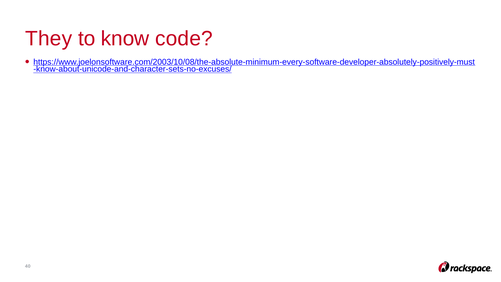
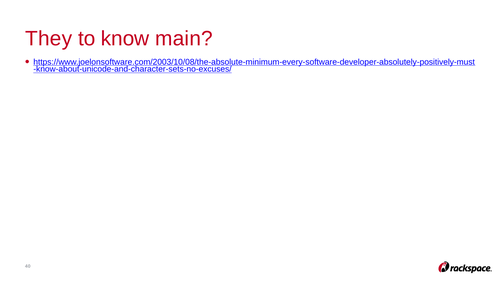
code: code -> main (184, 38)
